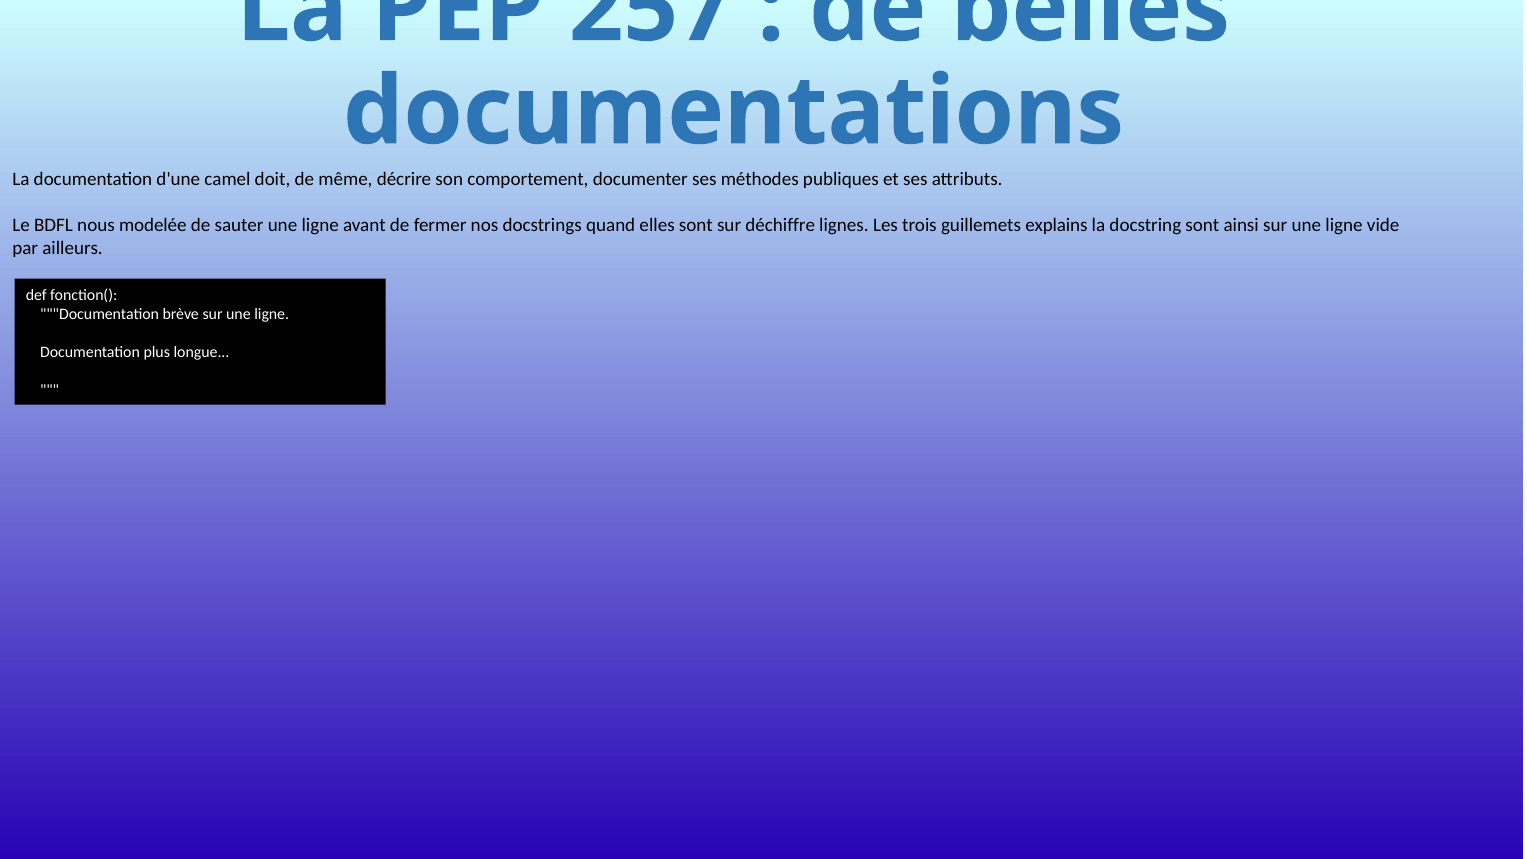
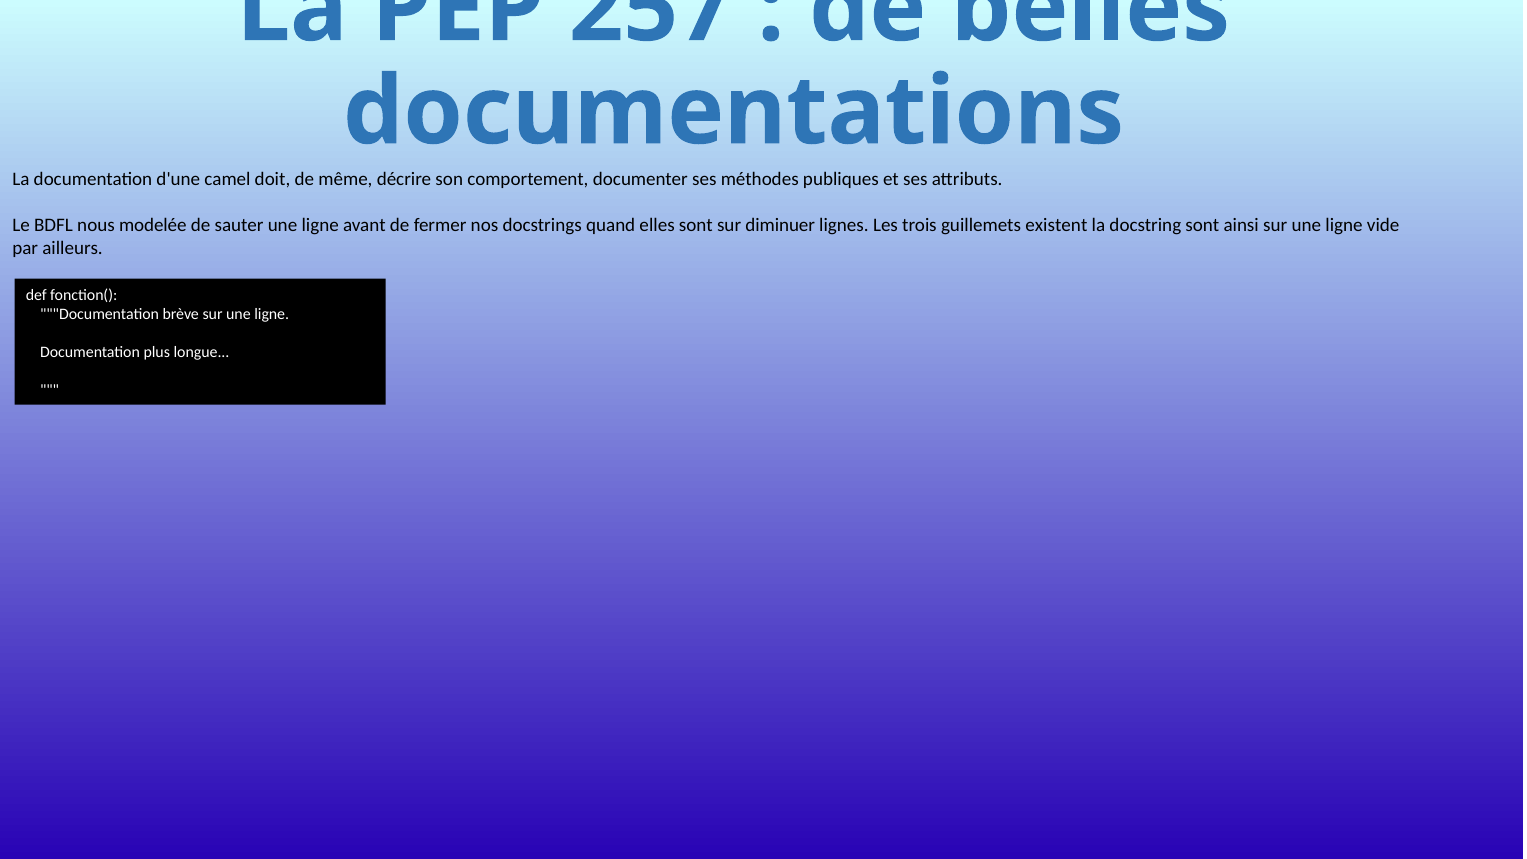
déchiffre: déchiffre -> diminuer (780, 225)
explains: explains -> existent (1056, 225)
